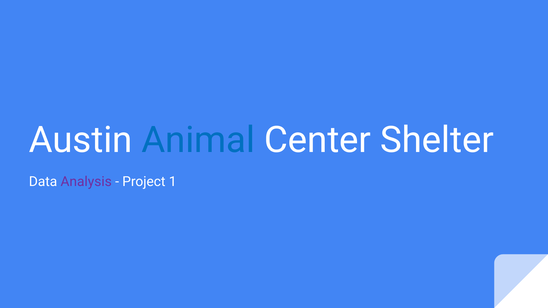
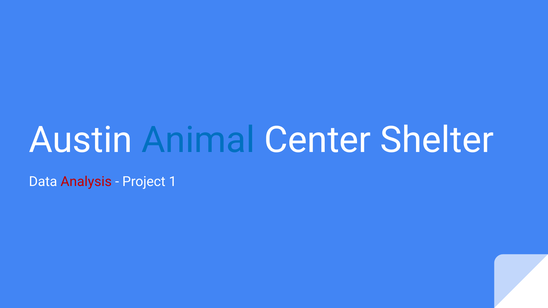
Analysis colour: purple -> red (86, 182)
